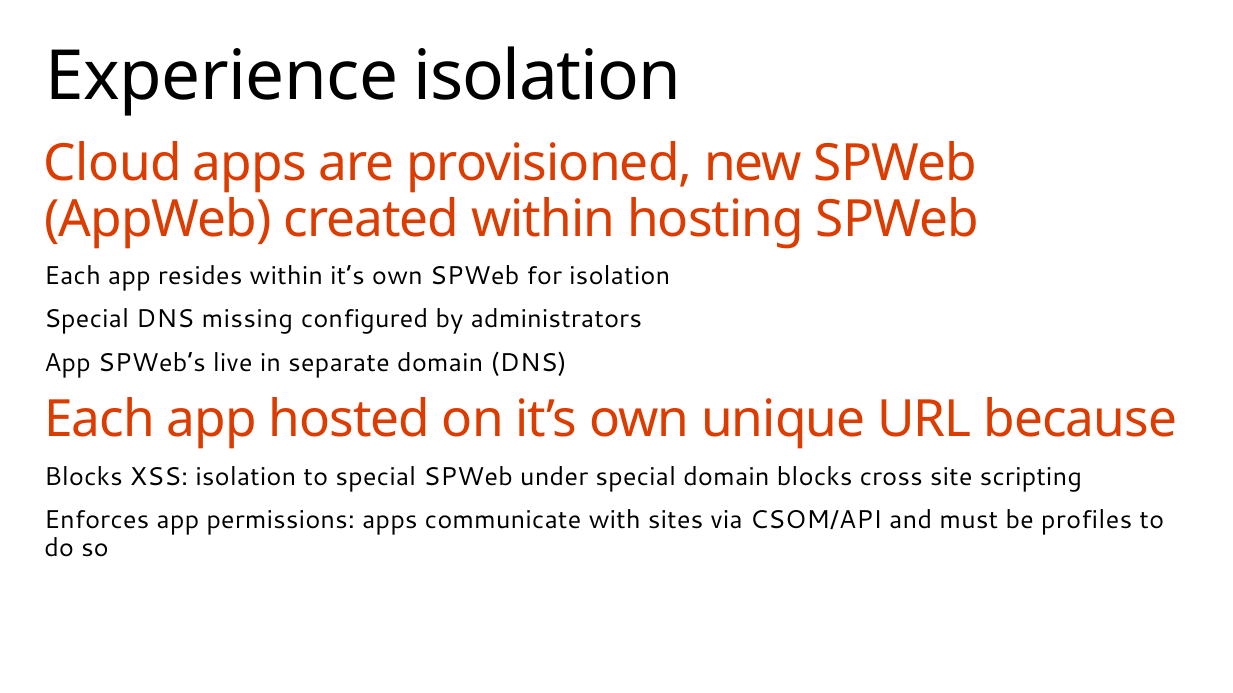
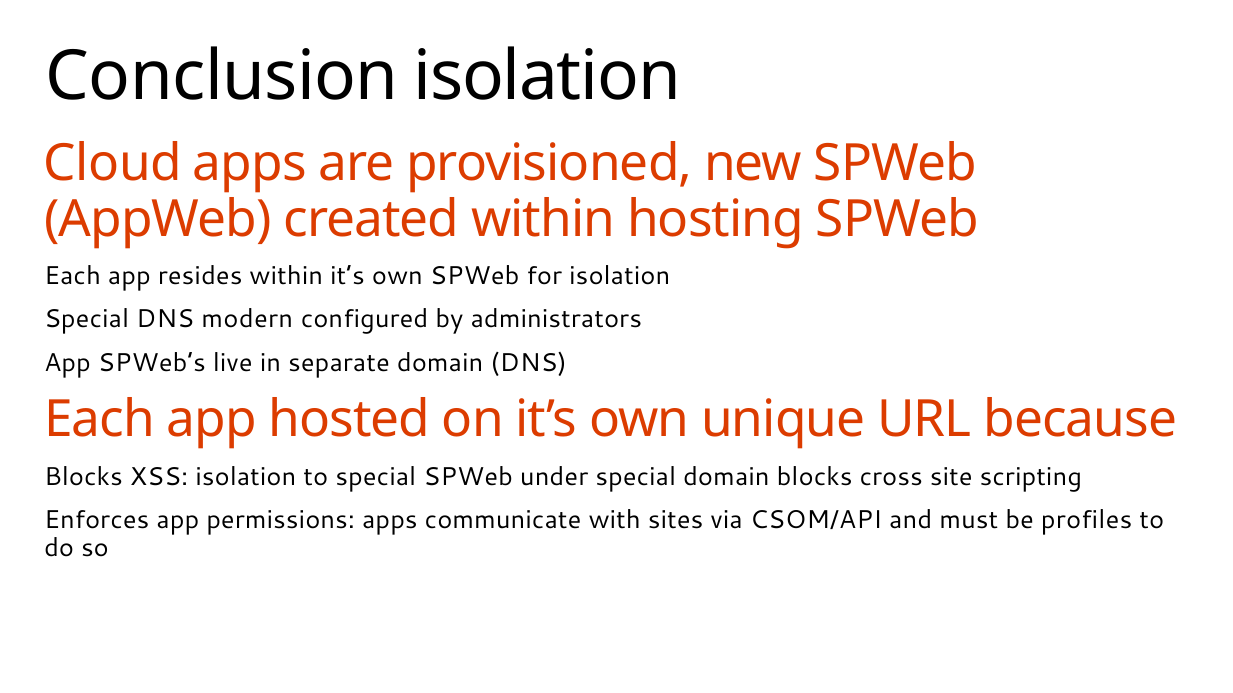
Experience: Experience -> Conclusion (222, 77)
missing: missing -> modern (247, 320)
